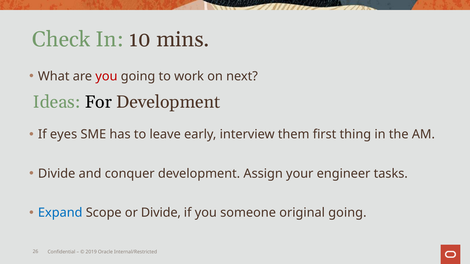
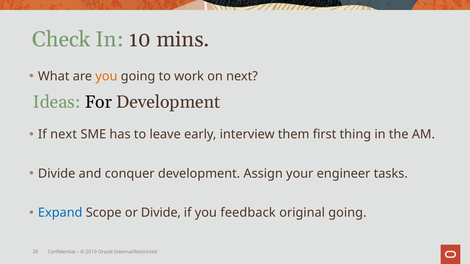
you colour: red -> orange (106, 76)
If eyes: eyes -> next (64, 135)
someone: someone -> feedback (248, 213)
